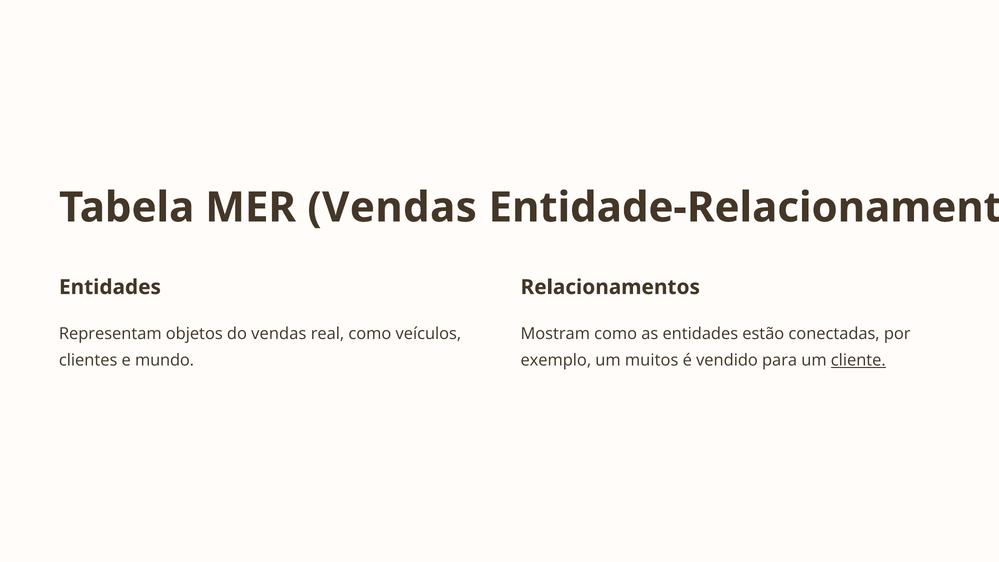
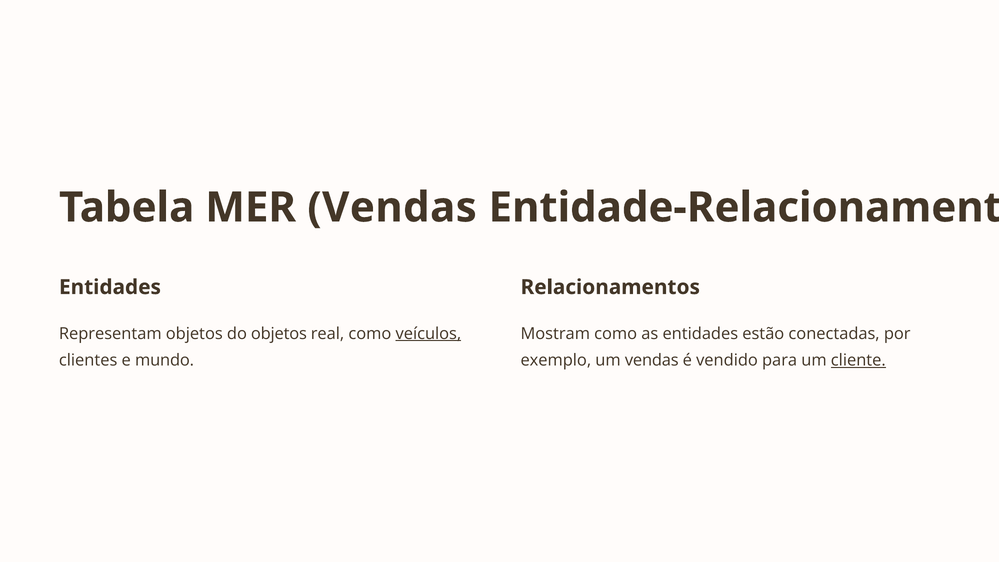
do vendas: vendas -> objetos (279, 334)
veículos underline: none -> present (428, 334)
um muitos: muitos -> vendas (652, 360)
